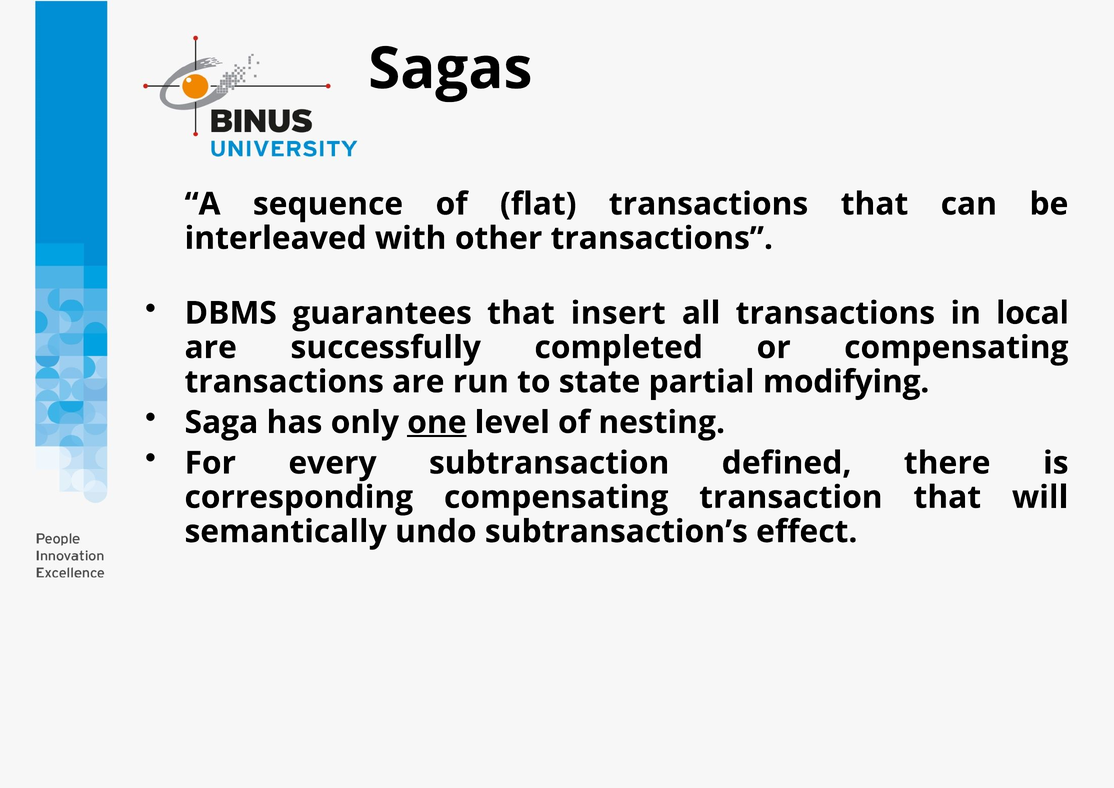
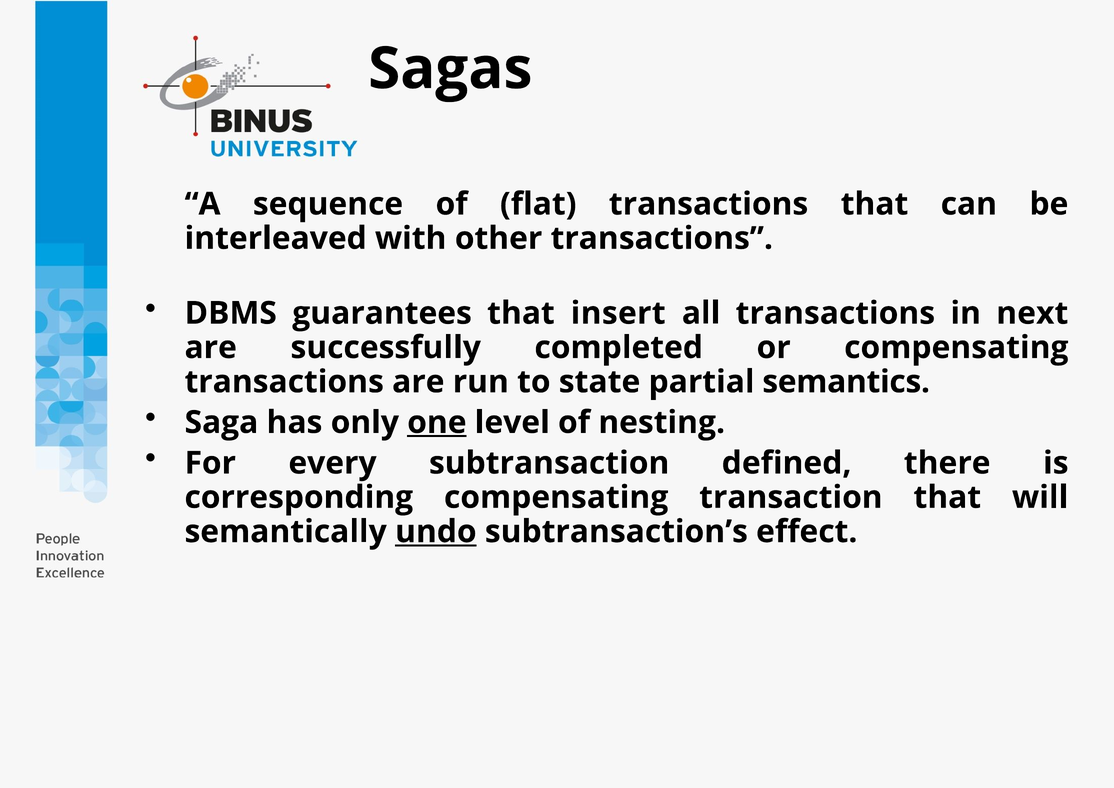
local: local -> next (1032, 313)
modifying: modifying -> semantics (846, 382)
undo underline: none -> present (436, 532)
